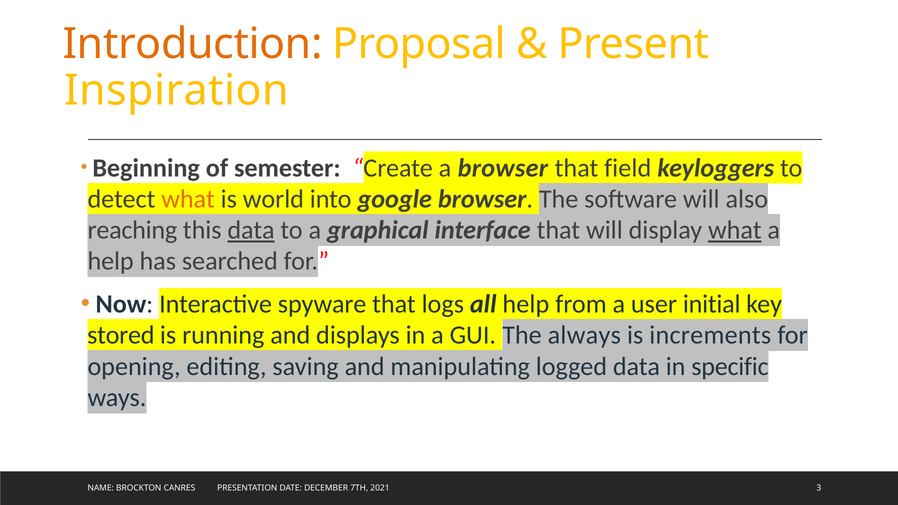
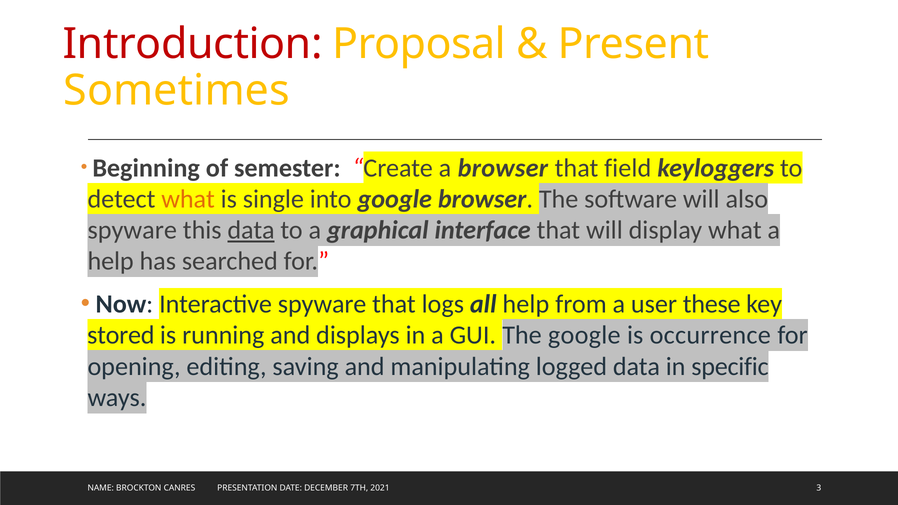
Introduction colour: orange -> red (193, 44)
Inspiration: Inspiration -> Sometimes (177, 90)
world: world -> single (273, 199)
reaching: reaching -> spyware (132, 230)
what underline: present -> none (735, 230)
initial: initial -> these (712, 304)
The always: always -> google (584, 335)
increments: increments -> occurrence (710, 335)
